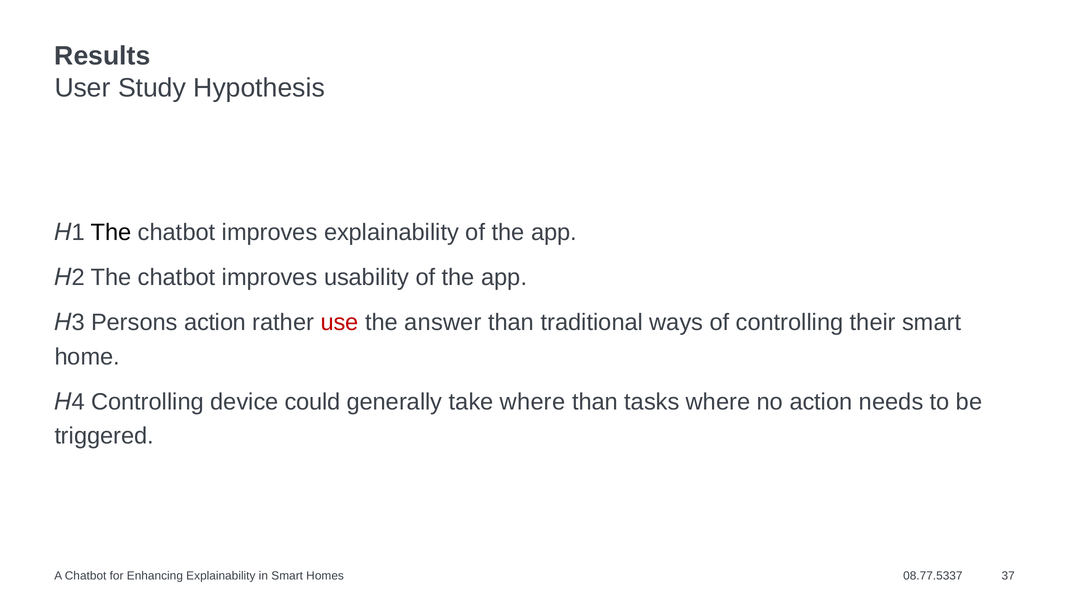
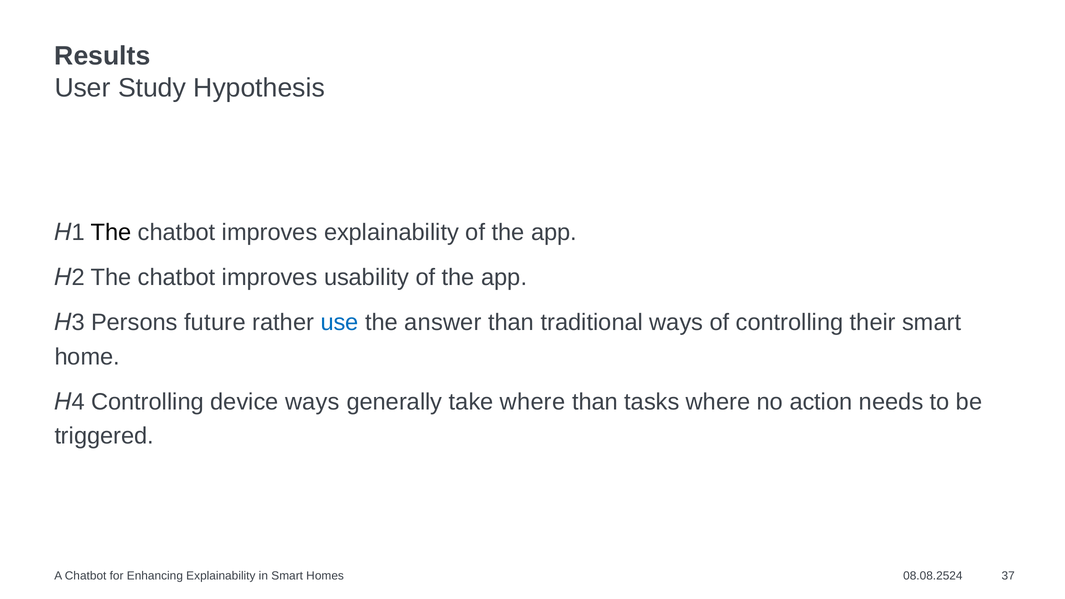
Persons action: action -> future (215, 323)
use colour: red -> blue (340, 323)
device could: could -> ways (312, 402)
08.77.5337: 08.77.5337 -> 08.08.2524 (933, 576)
